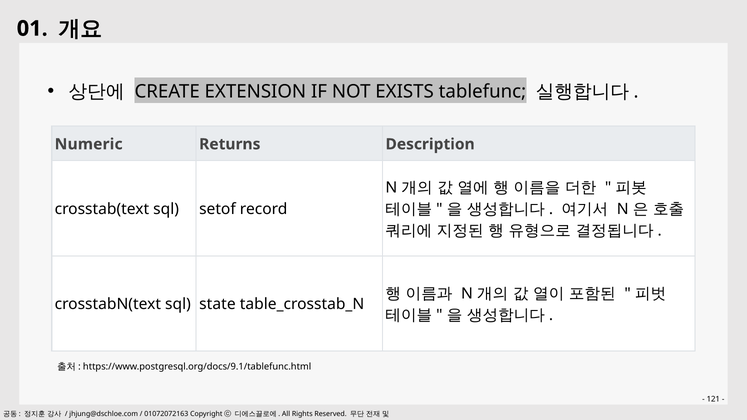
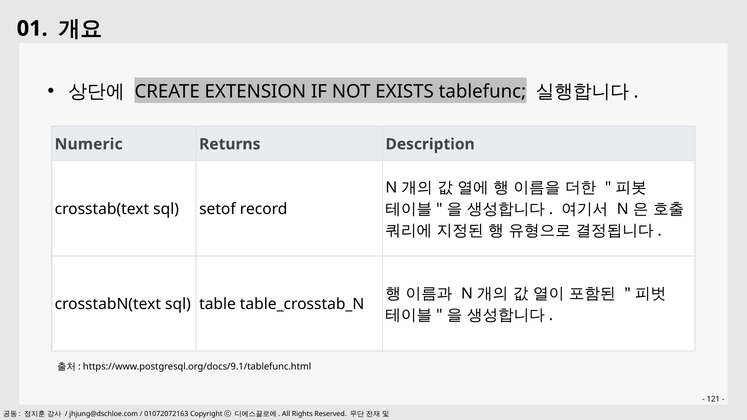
state: state -> table (217, 304)
